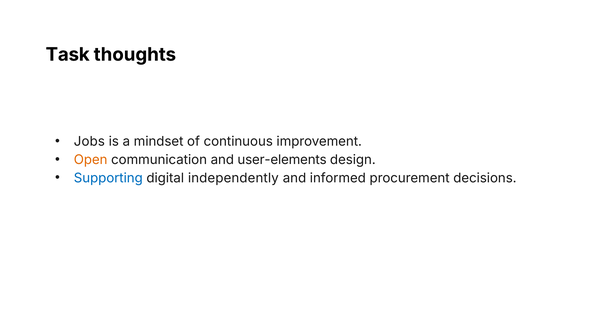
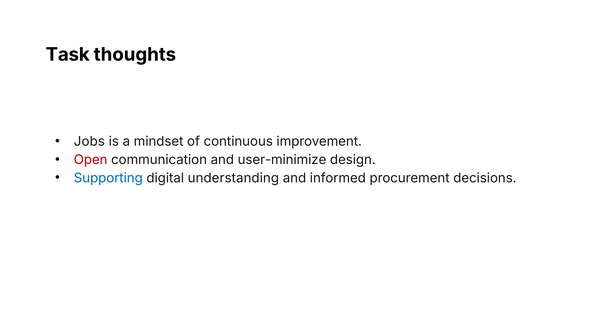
Open colour: orange -> red (91, 160)
user-elements: user-elements -> user-minimize (282, 160)
independently: independently -> understanding (233, 178)
